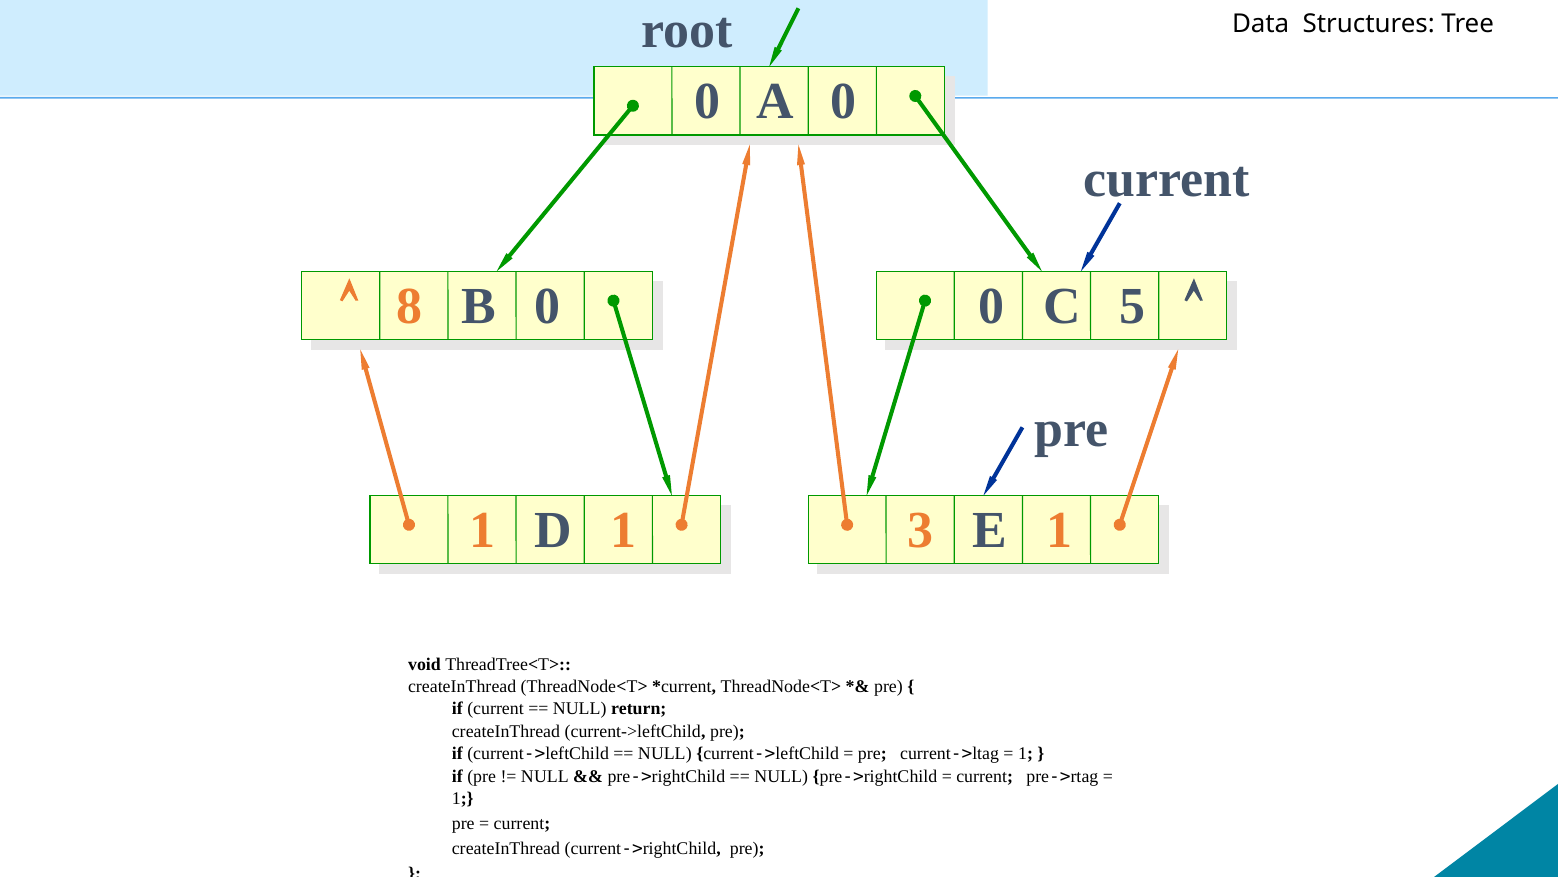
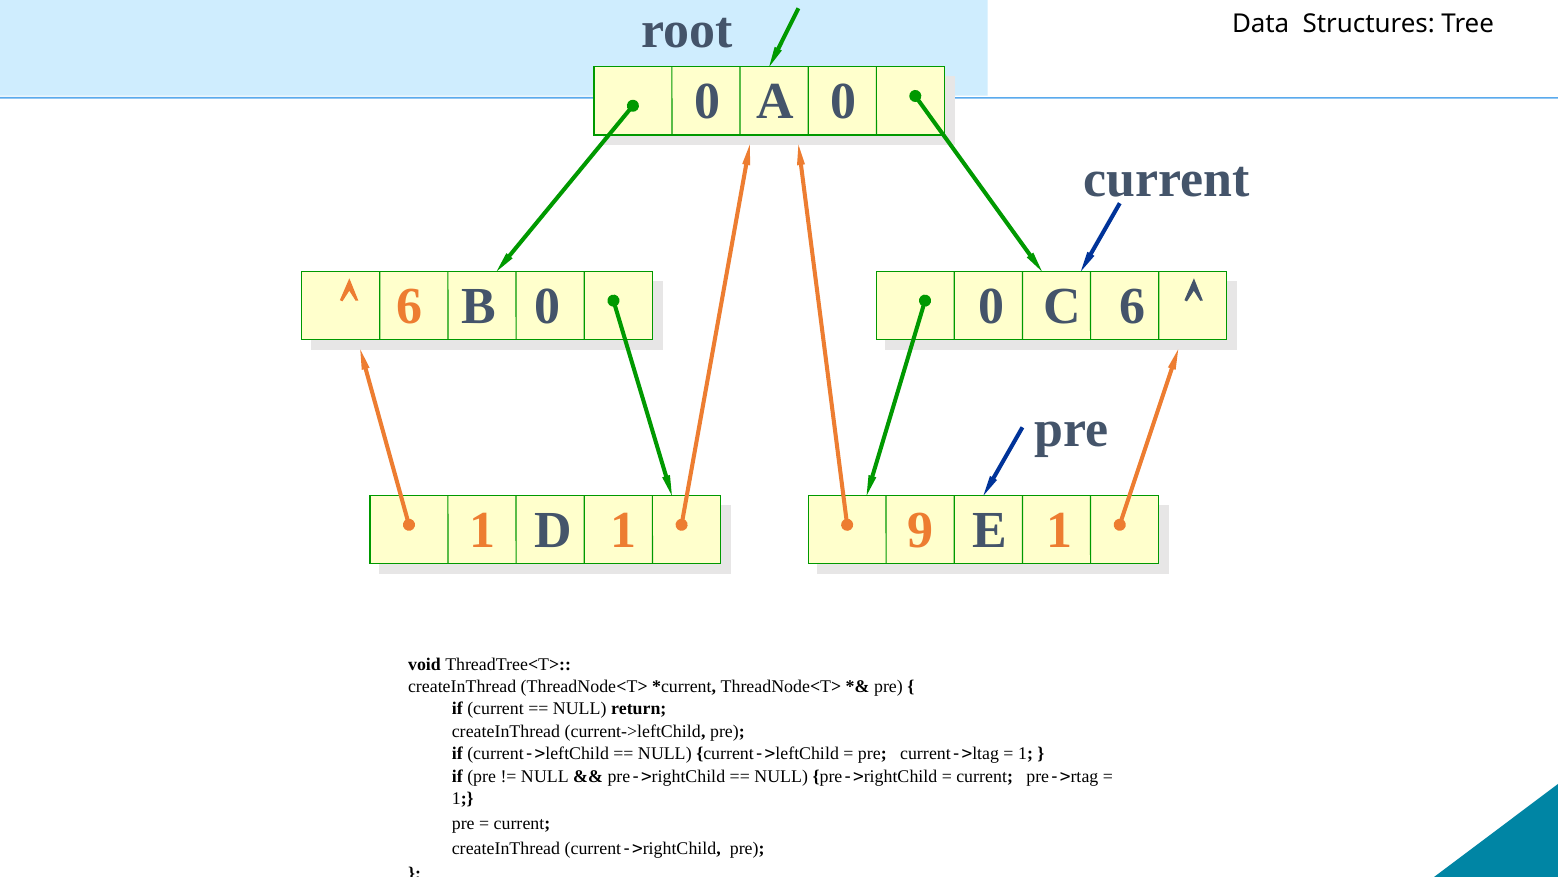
8: 8 -> 6 (409, 306)
C 5: 5 -> 6 (1133, 306)
3: 3 -> 9 (921, 530)
